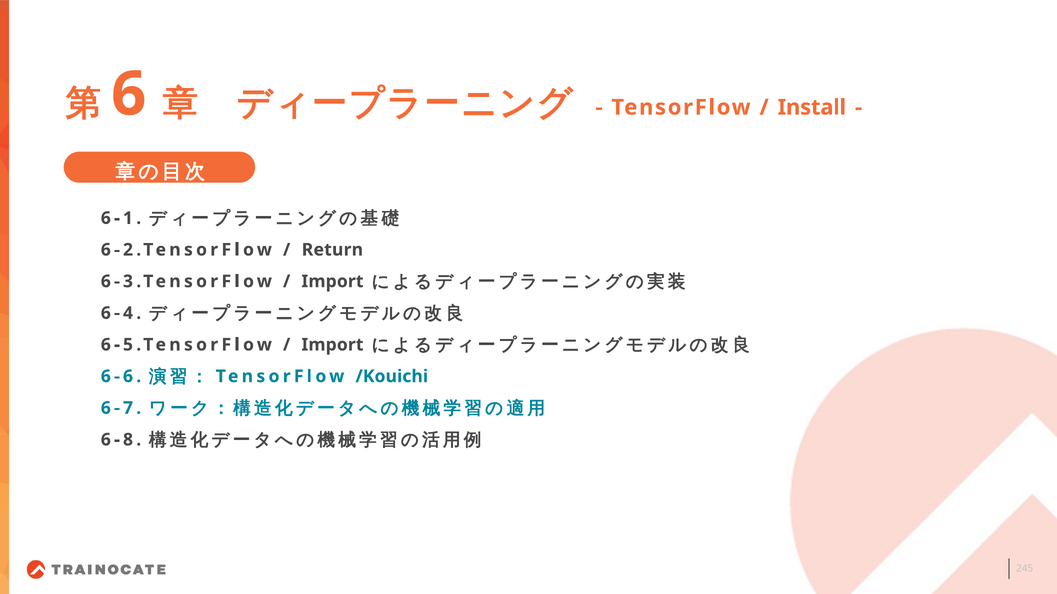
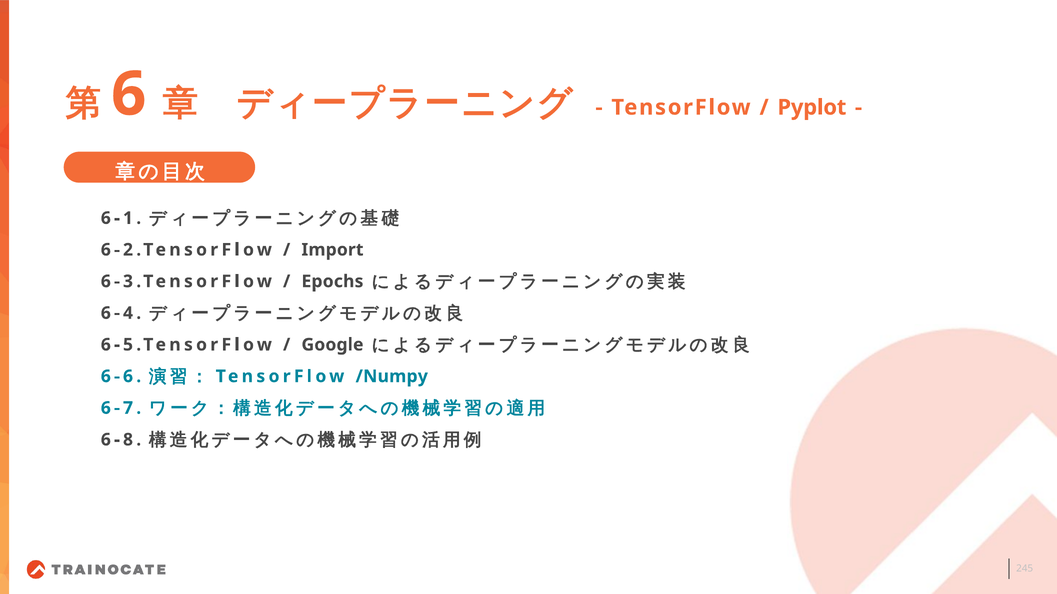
Install: Install -> Pyplot (812, 107)
Return: Return -> Import (332, 250)
Import: Import -> Epochs (332, 282)
Import: Import -> Google (332, 345)
/Kouichi: /Kouichi -> /Numpy (392, 377)
